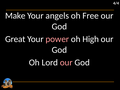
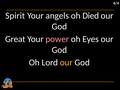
Make: Make -> Spirit (15, 16)
Free: Free -> Died (91, 16)
High: High -> Eyes (91, 39)
our colour: pink -> yellow (66, 63)
